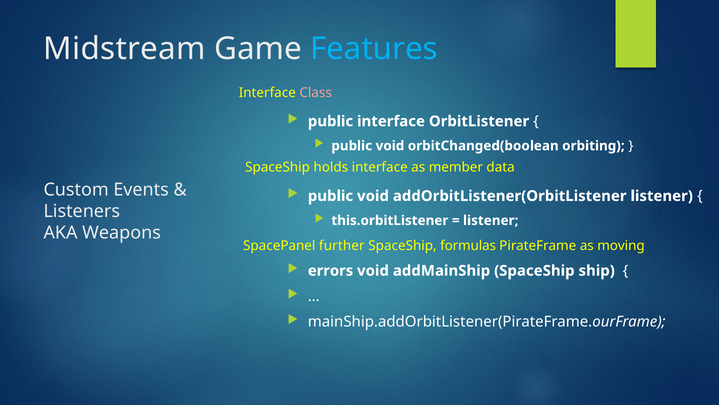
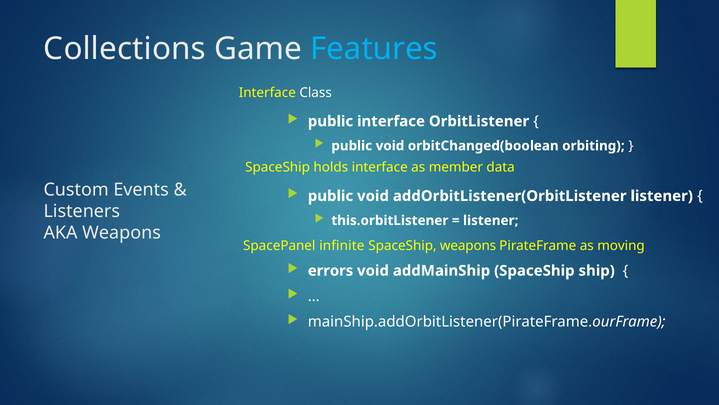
Midstream: Midstream -> Collections (125, 49)
Class colour: pink -> white (316, 93)
further: further -> infinite (342, 246)
SpaceShip formulas: formulas -> weapons (468, 246)
